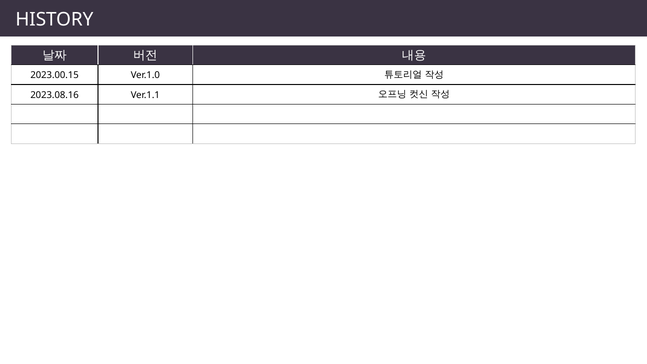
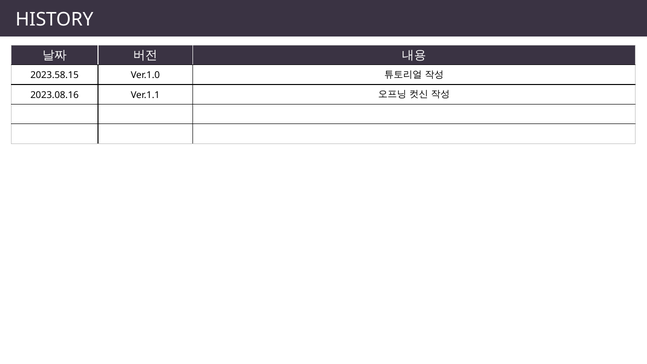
2023.00.15: 2023.00.15 -> 2023.58.15 (55, 75)
